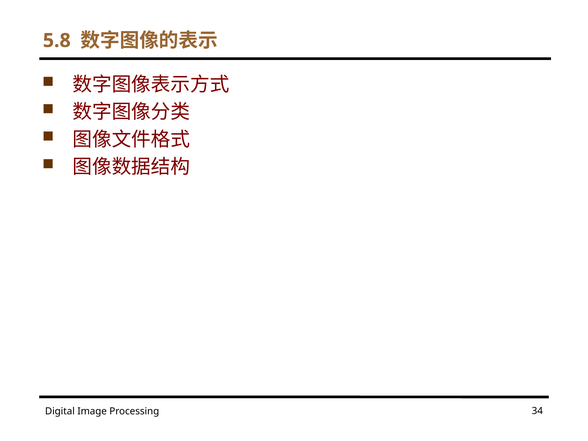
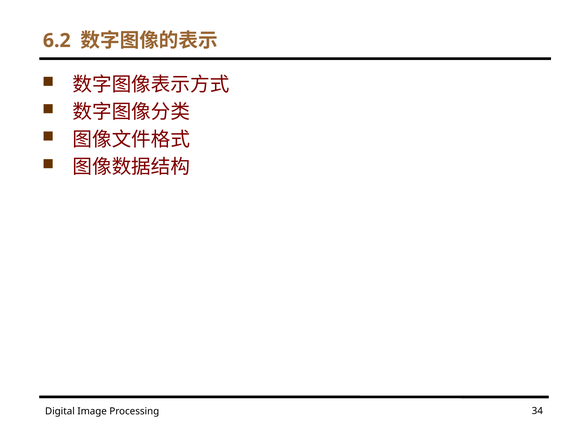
5.8: 5.8 -> 6.2 (57, 41)
